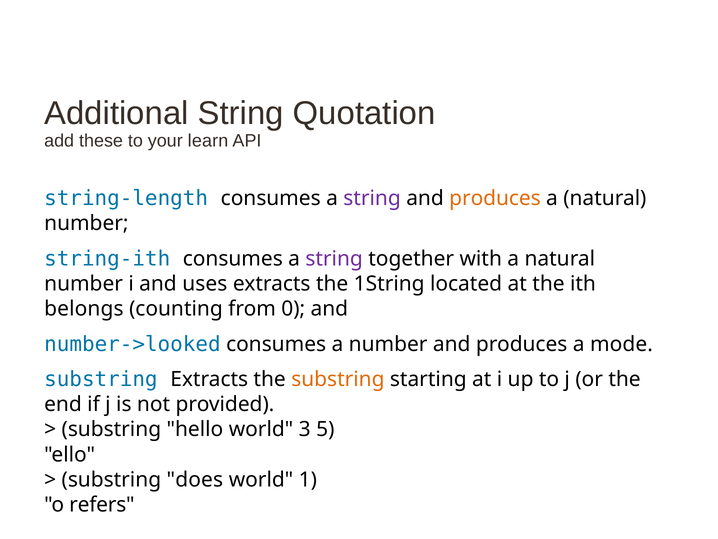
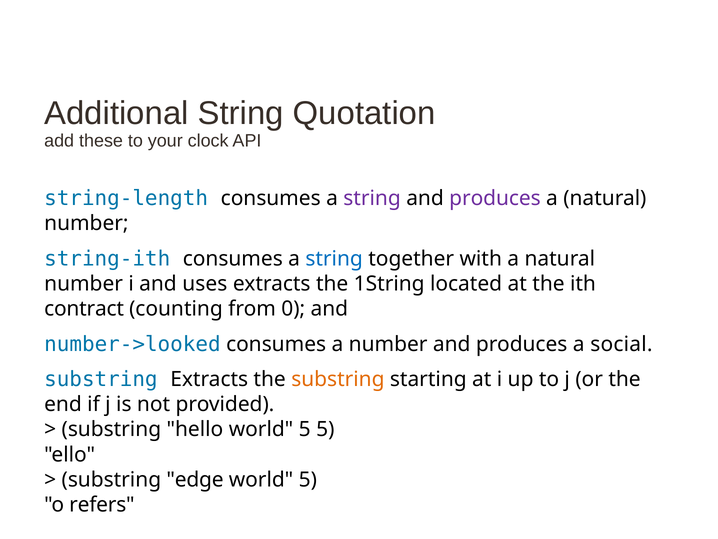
learn: learn -> clock (208, 141)
produces colour: orange -> purple (495, 198)
string colour: purple -> blue (334, 258)
belongs: belongs -> contract (84, 309)
mode: mode -> social (621, 344)
hello world 3: 3 -> 5 (305, 429)
does: does -> edge (195, 479)
1: 1 -> 5 (308, 479)
